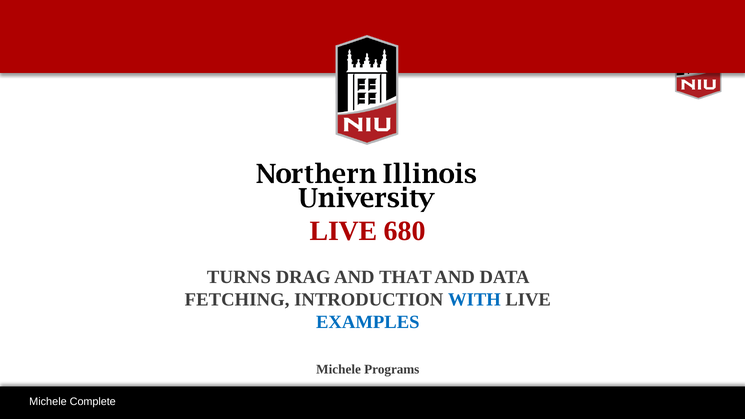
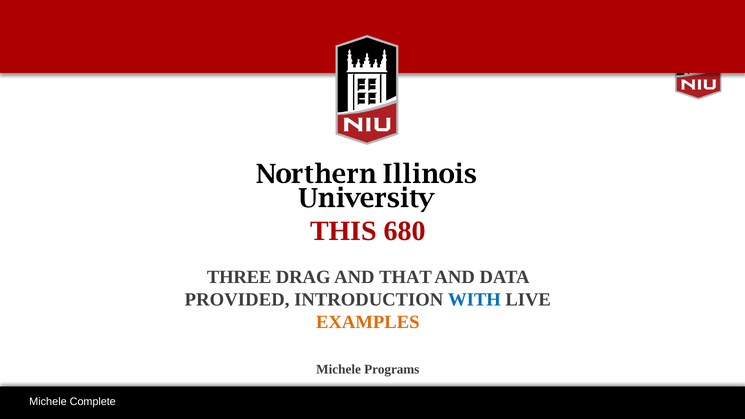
LIVE: LIVE -> THIS (343, 231)
TURNS: TURNS -> THREE (239, 277)
FETCHING: FETCHING -> PROVIDED (237, 300)
EXAMPLES colour: blue -> orange (368, 322)
